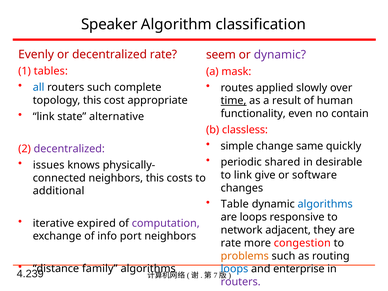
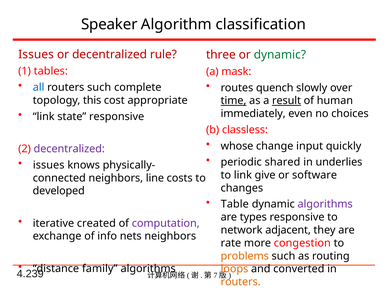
Evenly: Evenly -> Issues (36, 54)
decentralized rate: rate -> rule (163, 54)
seem: seem -> three (221, 55)
dynamic colour: purple -> green (280, 55)
applied: applied -> quench (275, 88)
result underline: none -> present (287, 101)
functionality: functionality -> immediately (253, 114)
contain: contain -> choices (350, 114)
state alternative: alternative -> responsive (117, 116)
simple: simple -> whose (237, 146)
same: same -> input (310, 146)
desirable: desirable -> underlies (339, 162)
neighbors this: this -> line (155, 178)
additional: additional -> developed (59, 191)
algorithms colour: blue -> purple (325, 204)
are loops: loops -> types (253, 217)
expired: expired -> created (96, 223)
port: port -> nets (131, 236)
loops colour: blue -> orange (234, 269)
enterprise: enterprise -> converted (299, 269)
routers colour: purple -> orange (241, 282)
